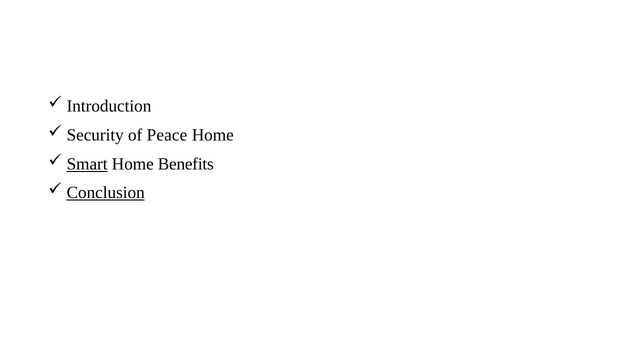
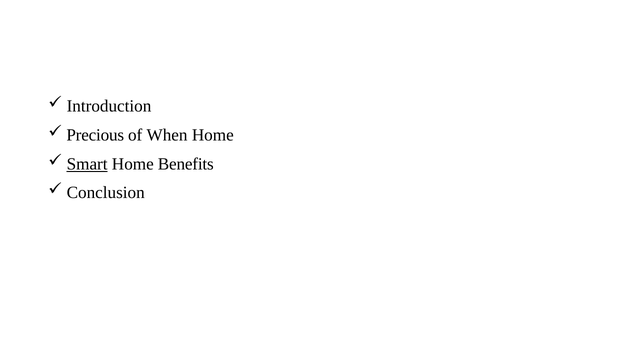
Security: Security -> Precious (95, 135)
Peace: Peace -> When (167, 135)
Conclusion underline: present -> none (106, 193)
